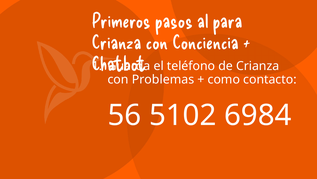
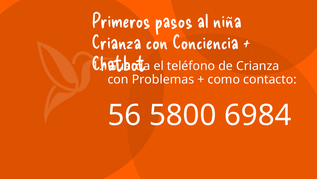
para: para -> niña (227, 21)
5102: 5102 -> 5800 (183, 115)
